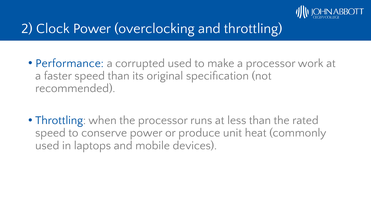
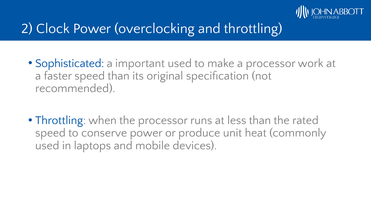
Performance: Performance -> Sophisticated (70, 63)
corrupted: corrupted -> important (140, 63)
